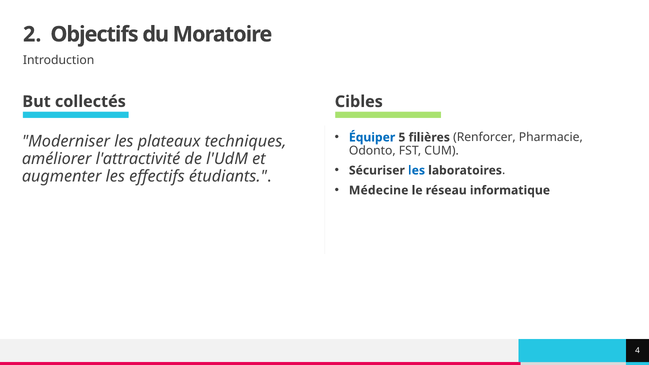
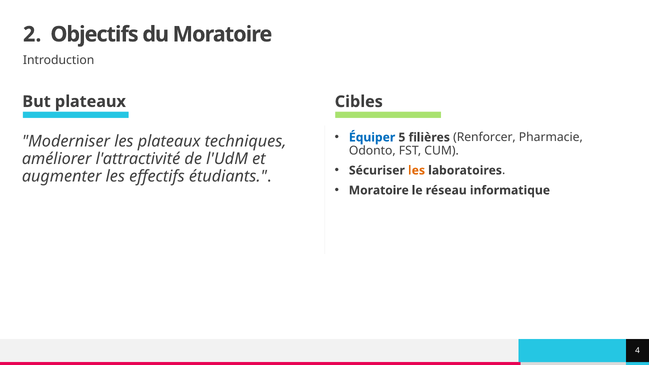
But collectés: collectés -> plateaux (90, 102)
les colour: blue -> orange (417, 170)
Médecine: Médecine -> Moratoire (379, 190)
